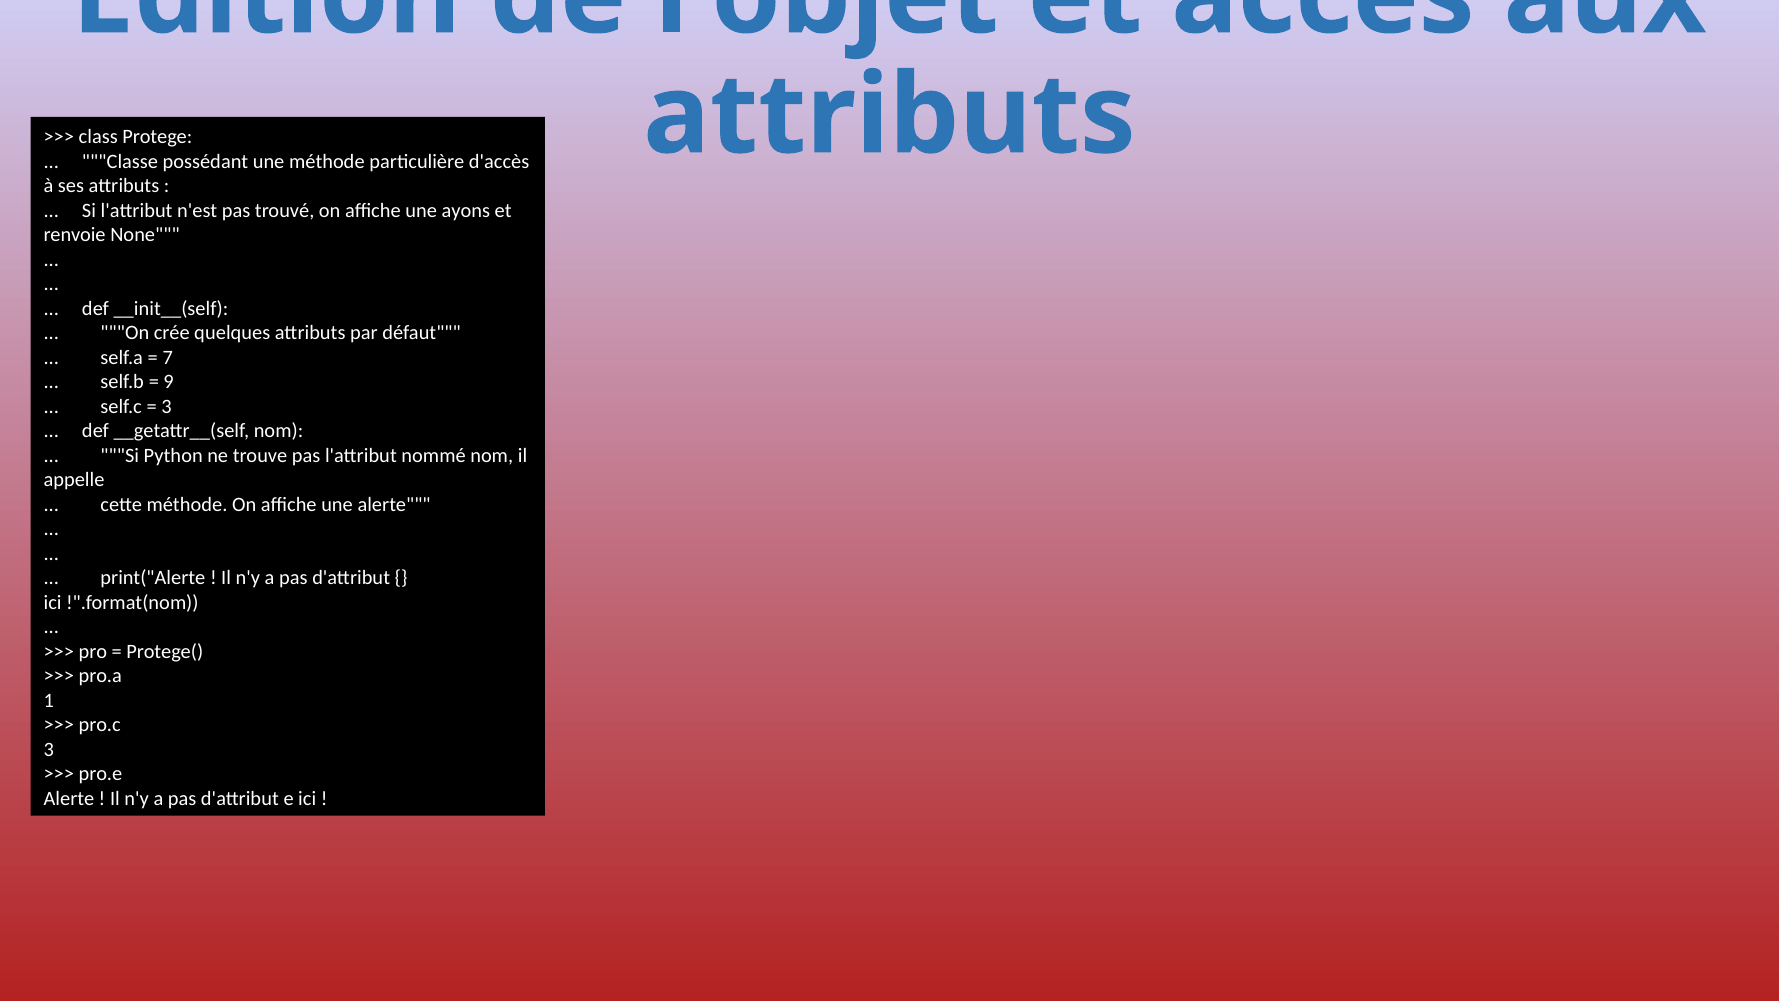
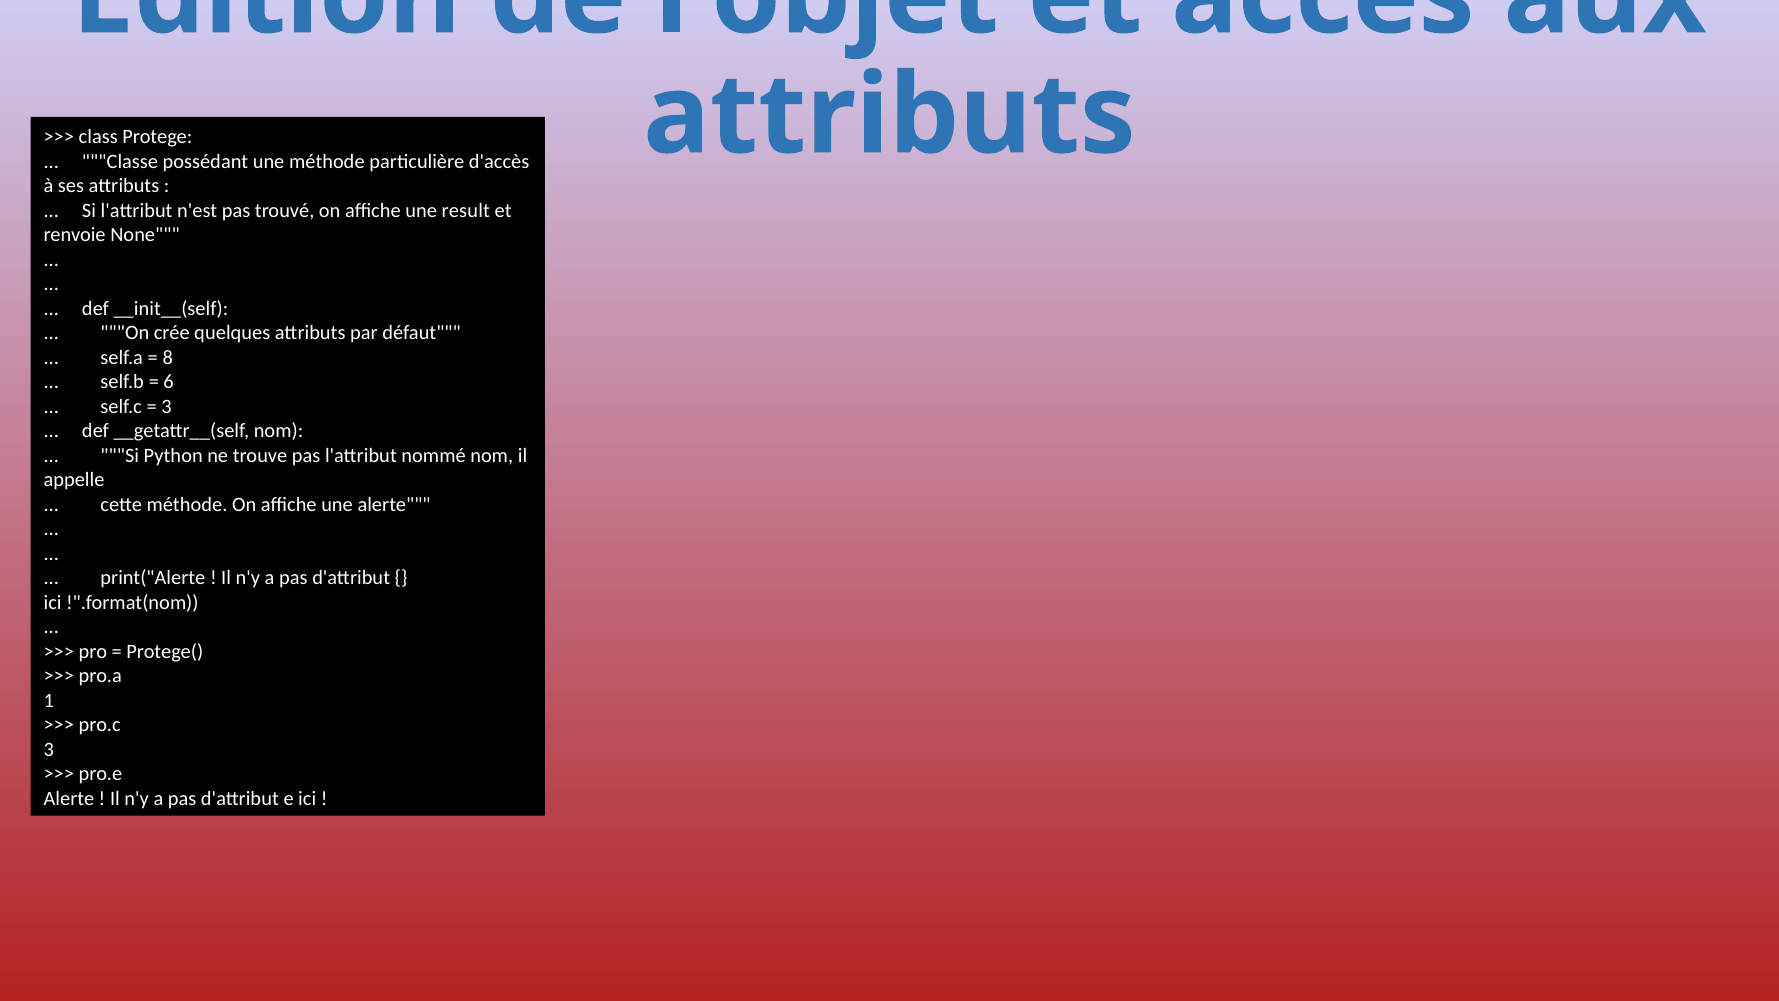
ayons: ayons -> result (466, 211)
7: 7 -> 8 (168, 357)
9: 9 -> 6 (169, 382)
